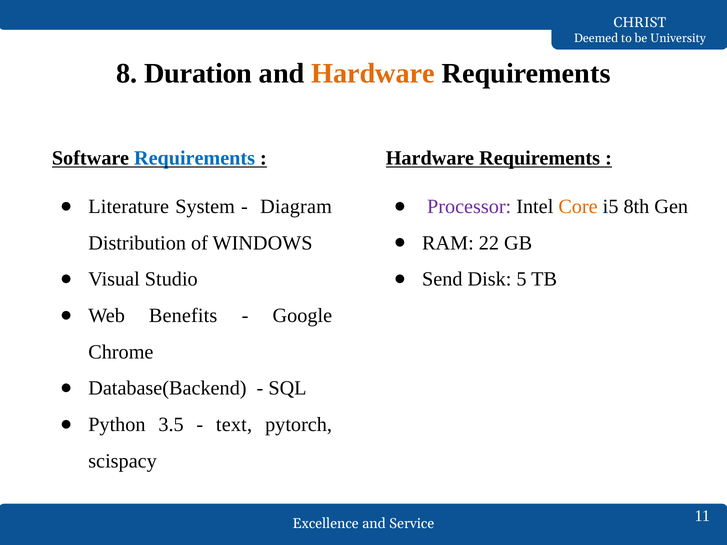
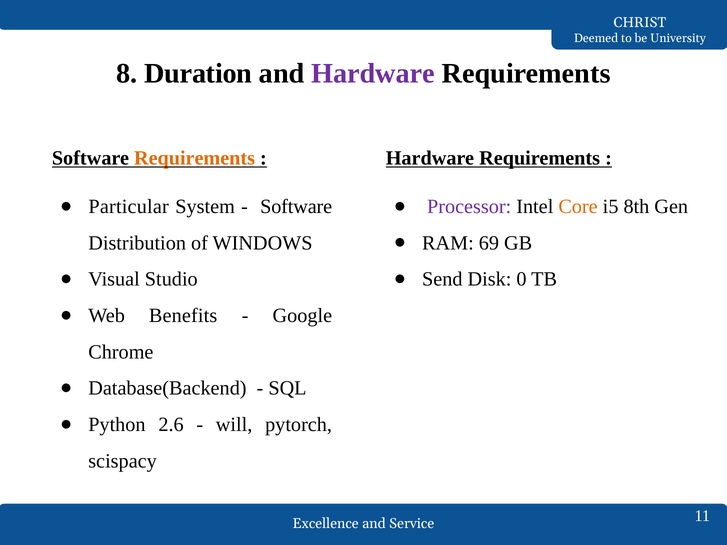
Hardware colour: orange -> purple (373, 73)
Requirements colour: blue -> orange (195, 158)
Literature: Literature -> Particular (129, 207)
Diagram: Diagram -> Software (296, 207)
22: 22 -> 69 (489, 243)
5: 5 -> 0 (521, 279)
3.5: 3.5 -> 2.6 (171, 425)
text: text -> will (234, 425)
